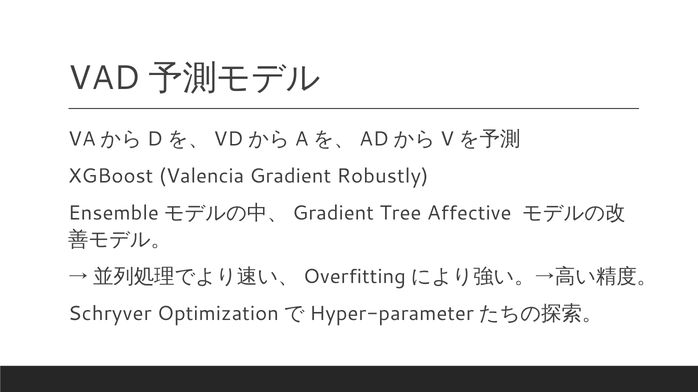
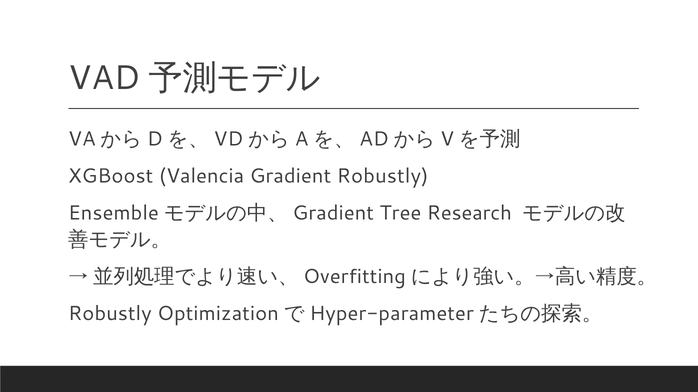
Affective: Affective -> Research (469, 213)
Schryver: Schryver -> Robustly (110, 314)
